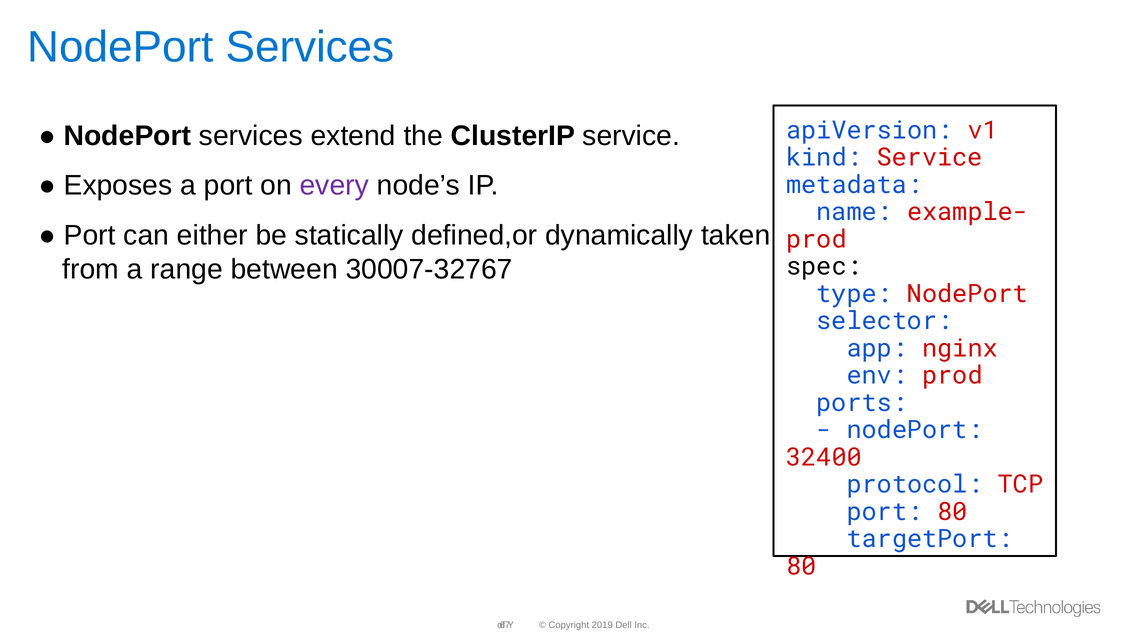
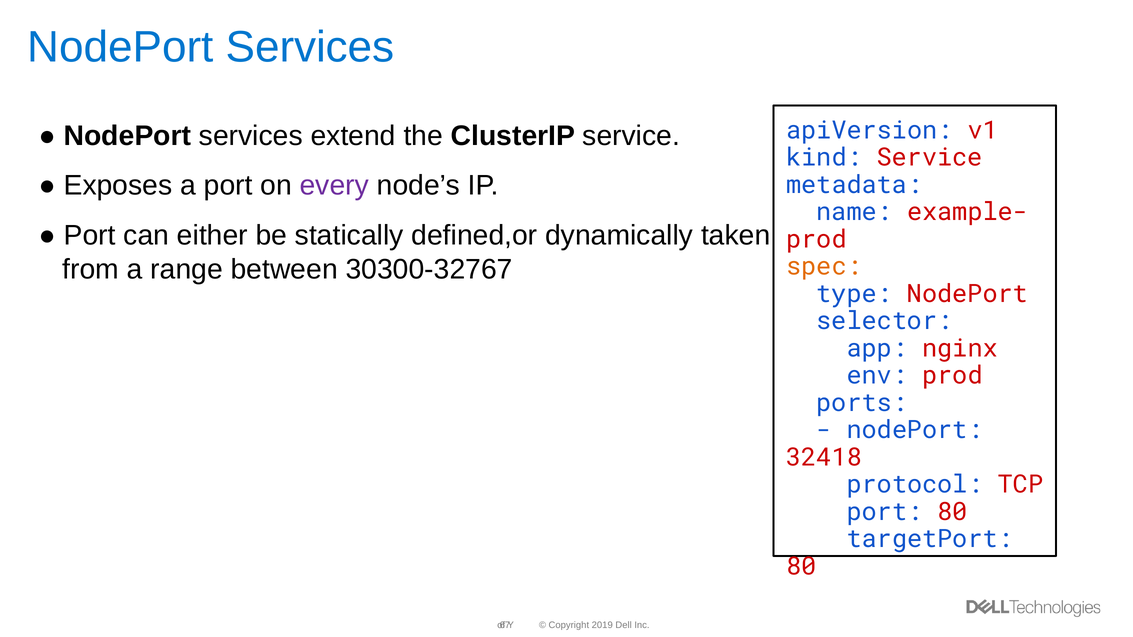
30007-32767: 30007-32767 -> 30300-32767 (429, 269)
spec colour: black -> orange (824, 267)
32400: 32400 -> 32418 (824, 458)
